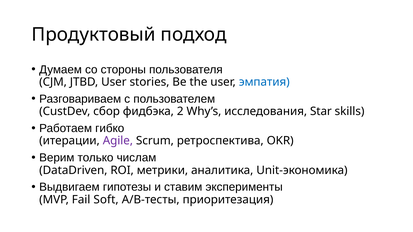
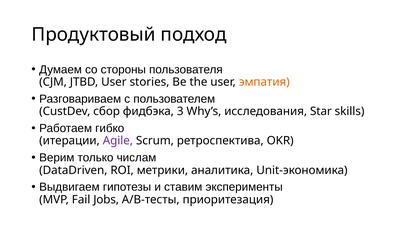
эмпатия colour: blue -> orange (264, 82)
2: 2 -> 3 (180, 112)
Soft: Soft -> Jobs (106, 200)
